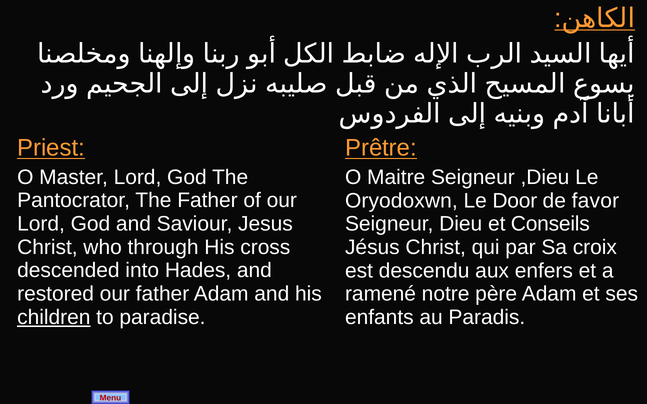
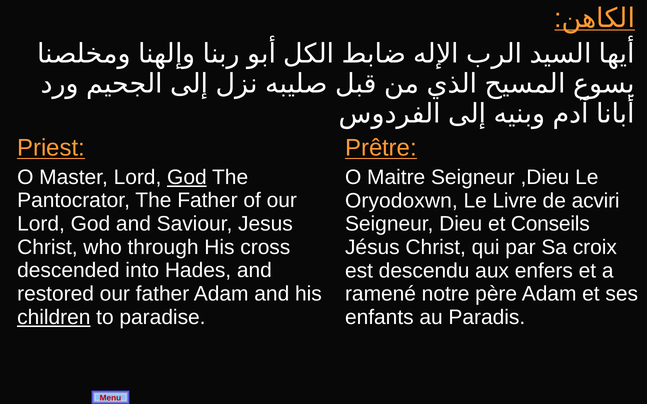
God underline: none -> present (187, 177)
Door: Door -> Livre (515, 201)
favor: favor -> acviri (596, 201)
